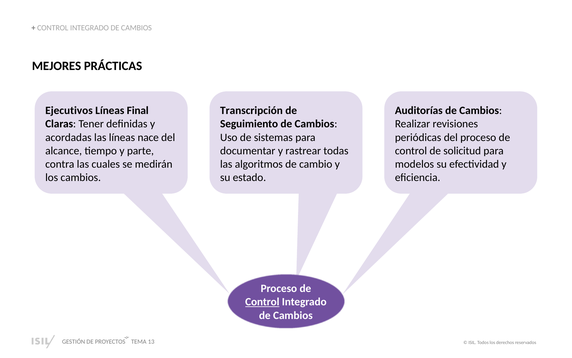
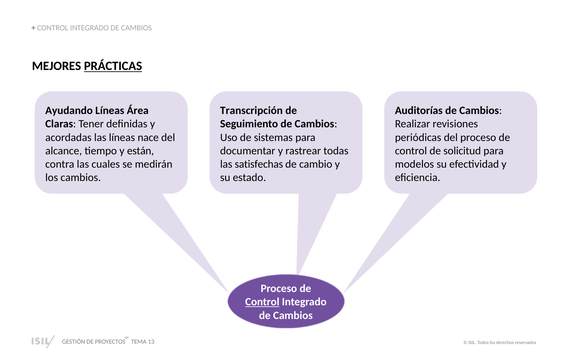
PRÁCTICAS underline: none -> present (113, 66)
Ejecutivos: Ejecutivos -> Ayudando (69, 110)
Final: Final -> Área (138, 110)
parte: parte -> están (140, 151)
algoritmos: algoritmos -> satisfechas (259, 164)
